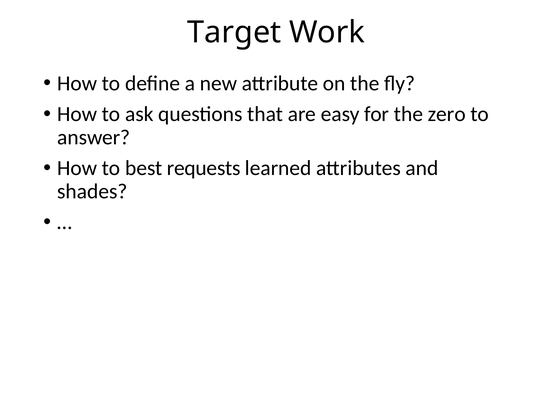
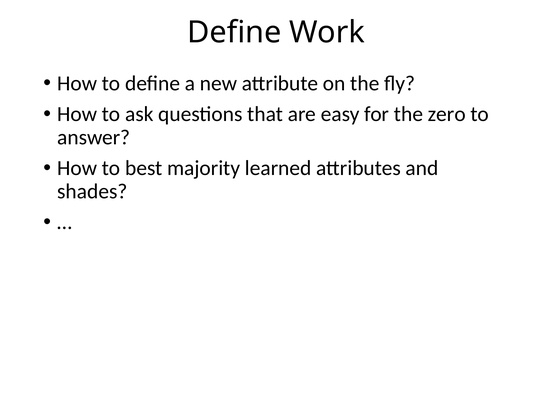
Target: Target -> Define (234, 32)
requests: requests -> majority (204, 168)
